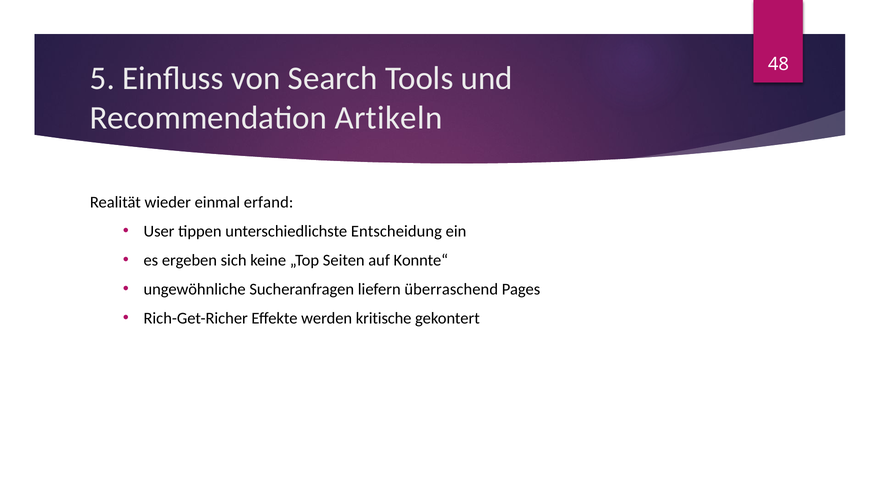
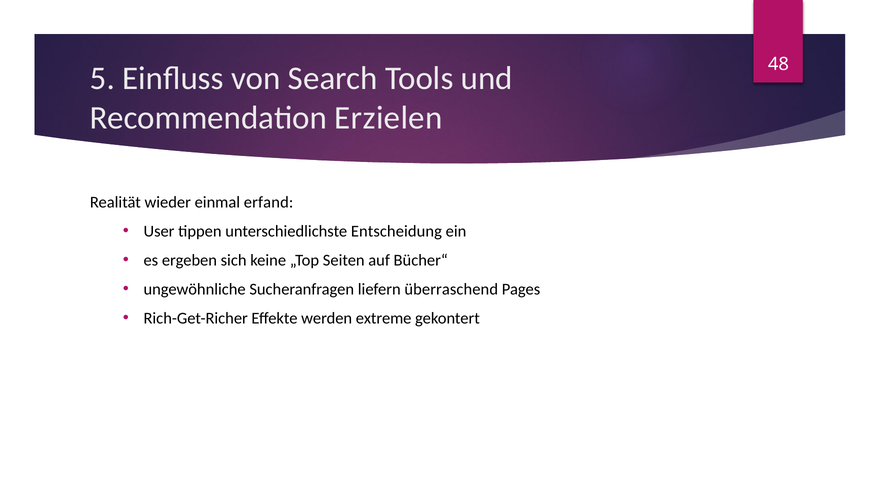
Artikeln: Artikeln -> Erzielen (389, 118)
Konnte“: Konnte“ -> Bücher“ (421, 260)
kritische: kritische -> extreme (384, 318)
